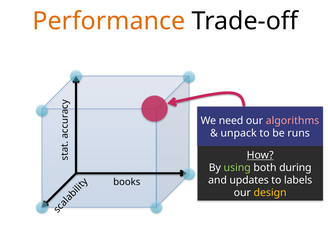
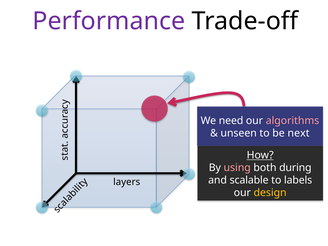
Performance colour: orange -> purple (109, 21)
unpack: unpack -> unseen (239, 133)
runs: runs -> next (299, 133)
using colour: light green -> pink (237, 168)
updates: updates -> scalable (249, 180)
books: books -> layers (127, 182)
